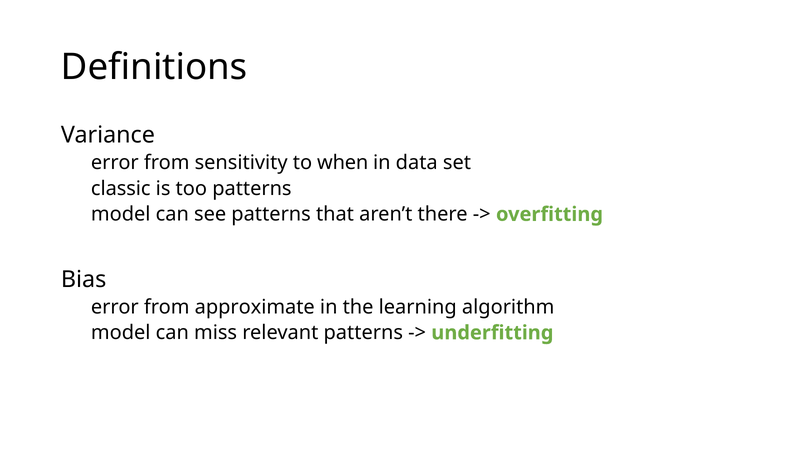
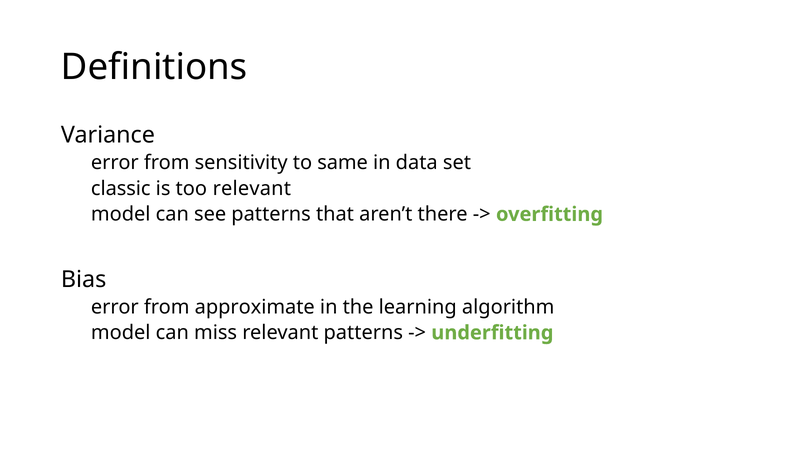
when: when -> same (343, 163)
too patterns: patterns -> relevant (252, 189)
